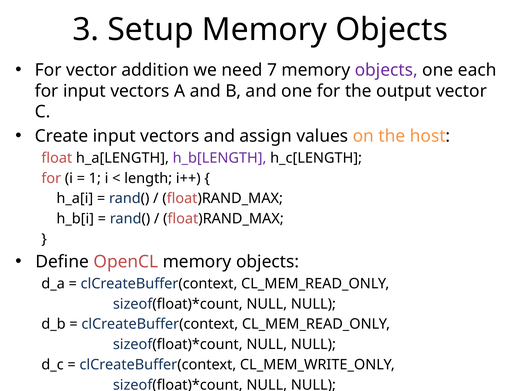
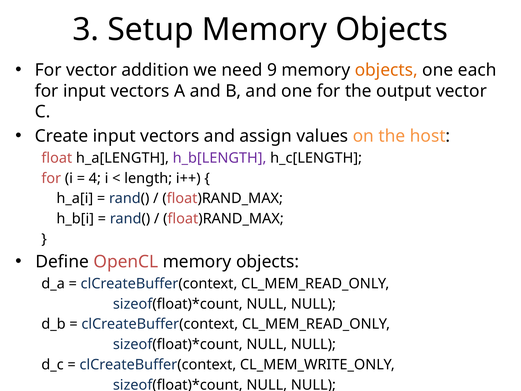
7: 7 -> 9 (272, 70)
objects colour: purple -> orange (386, 70)
1: 1 -> 4 (95, 178)
